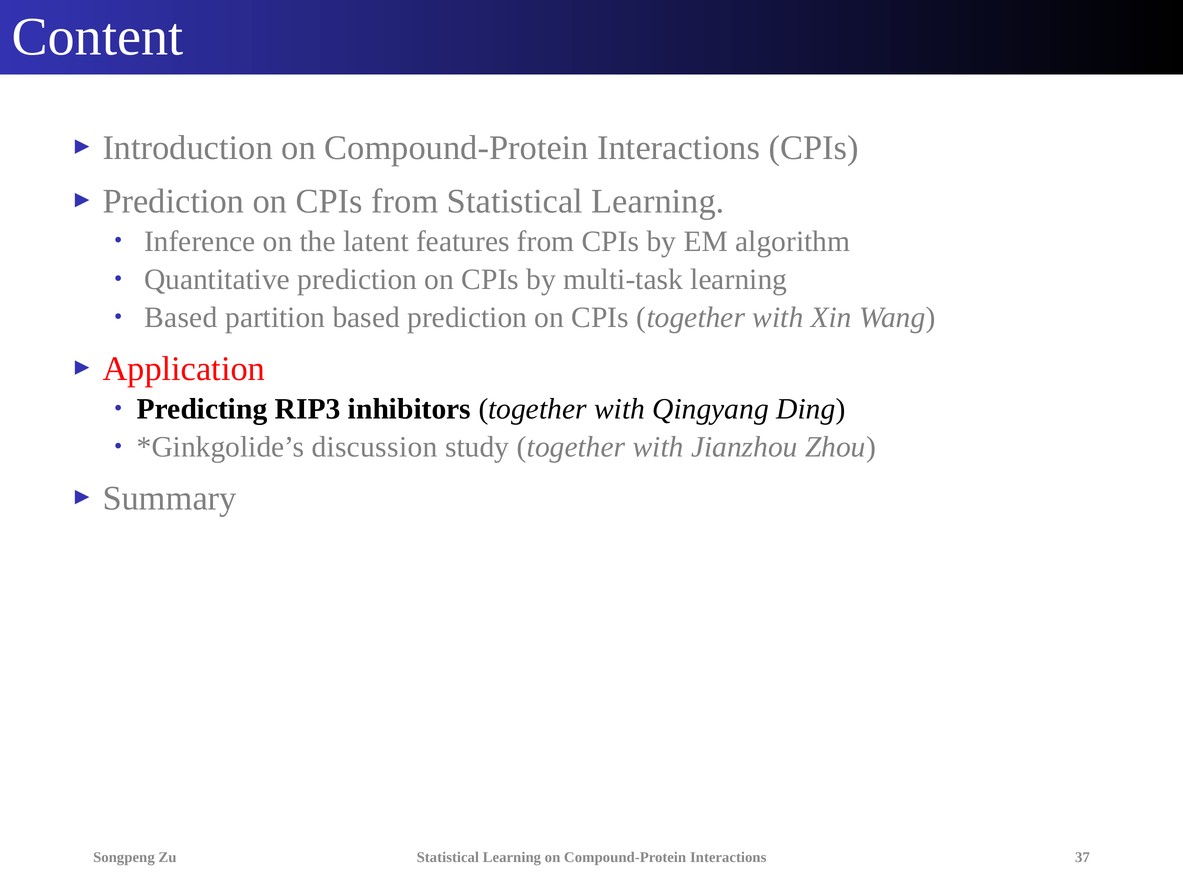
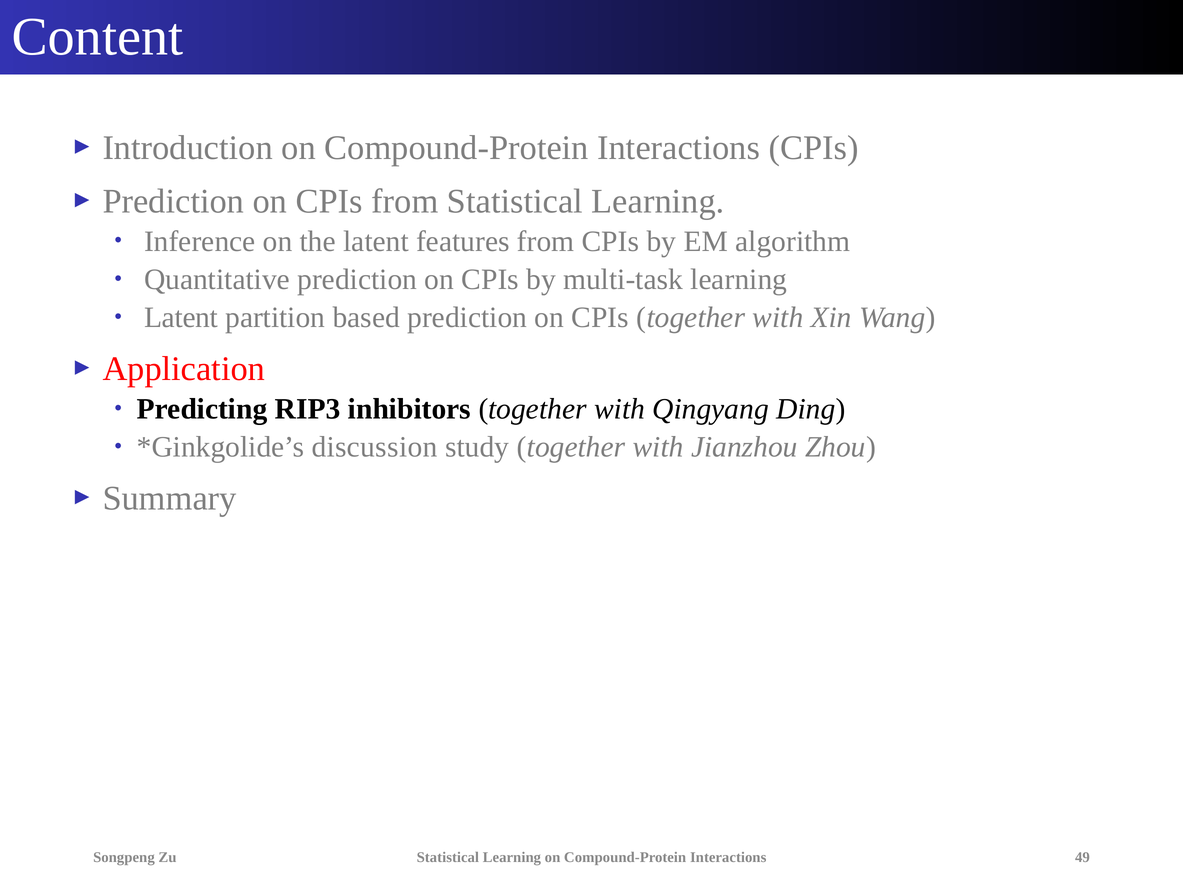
Based: Based -> Latent (181, 318)
37: 37 -> 49 (1082, 858)
